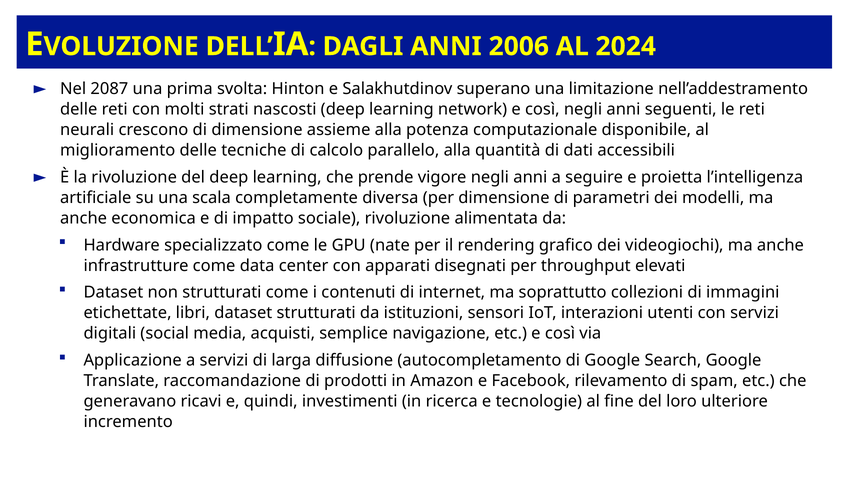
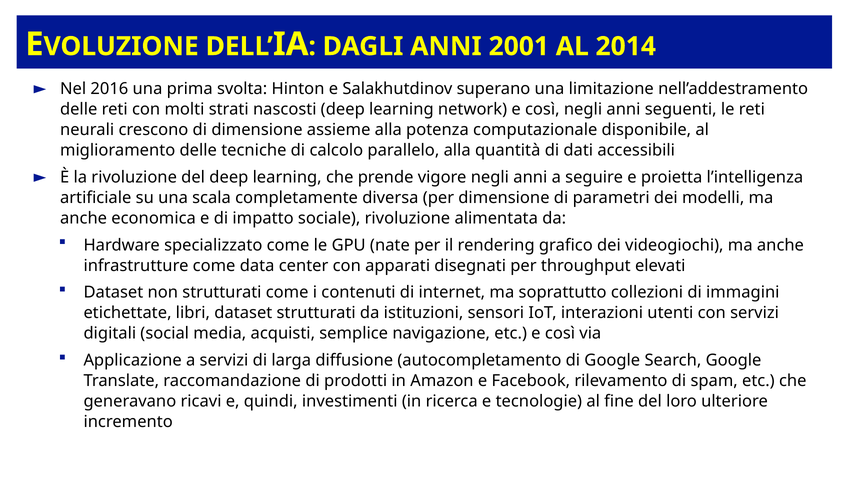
2006: 2006 -> 2001 (519, 46)
2024: 2024 -> 2014 (626, 46)
2087: 2087 -> 2016 (109, 89)
